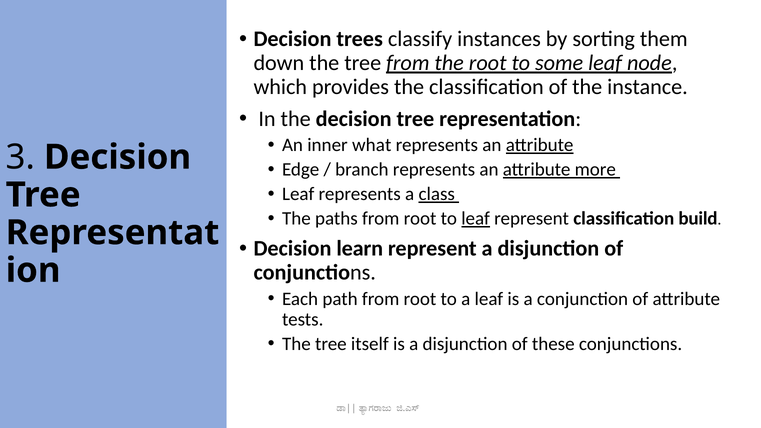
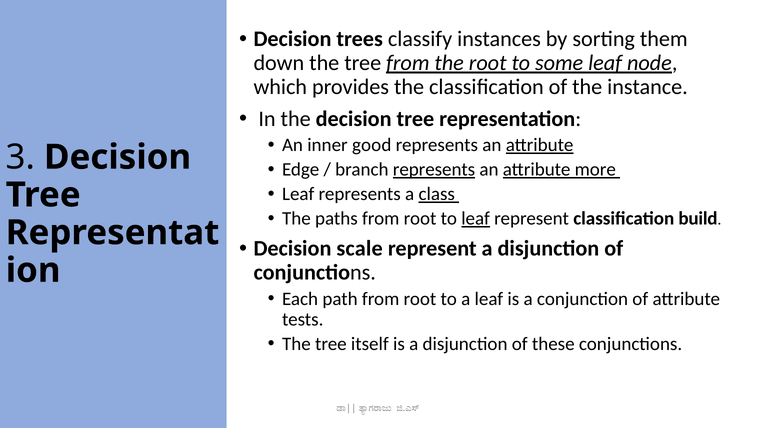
what: what -> good (372, 145)
represents underline: none -> present (434, 170)
learn: learn -> scale (360, 249)
